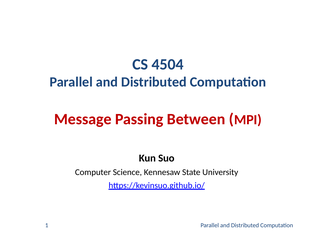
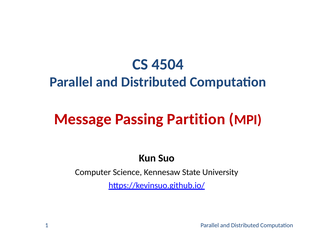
Between: Between -> Partition (196, 119)
